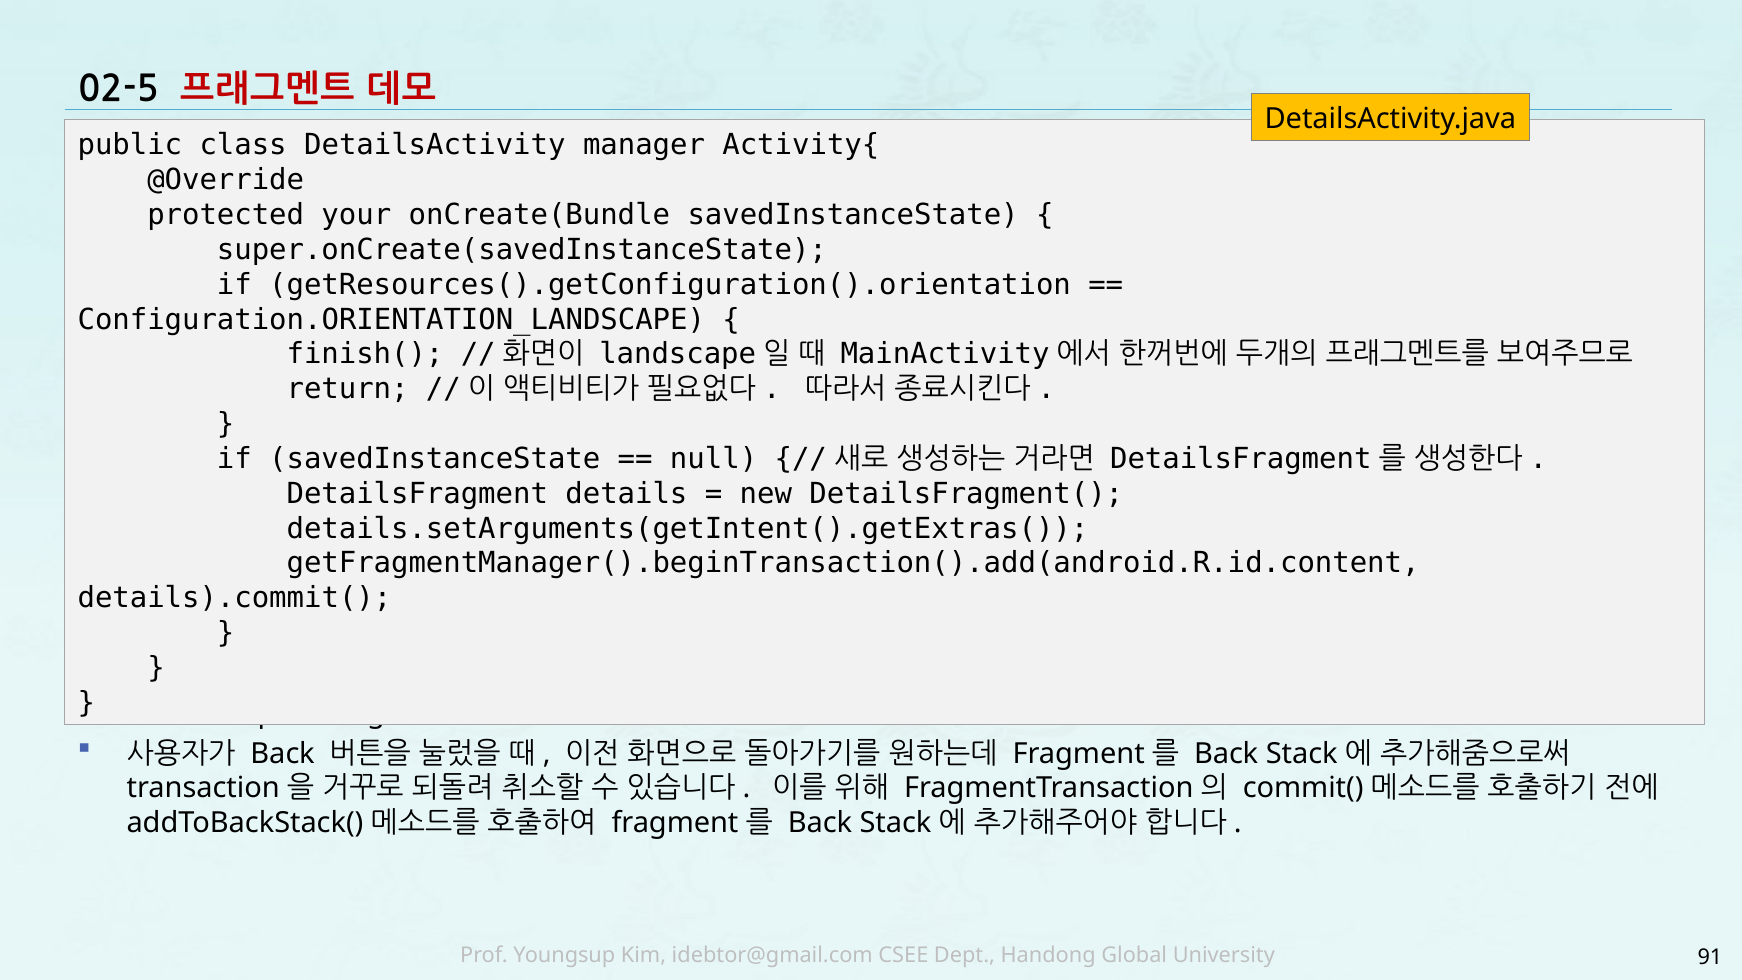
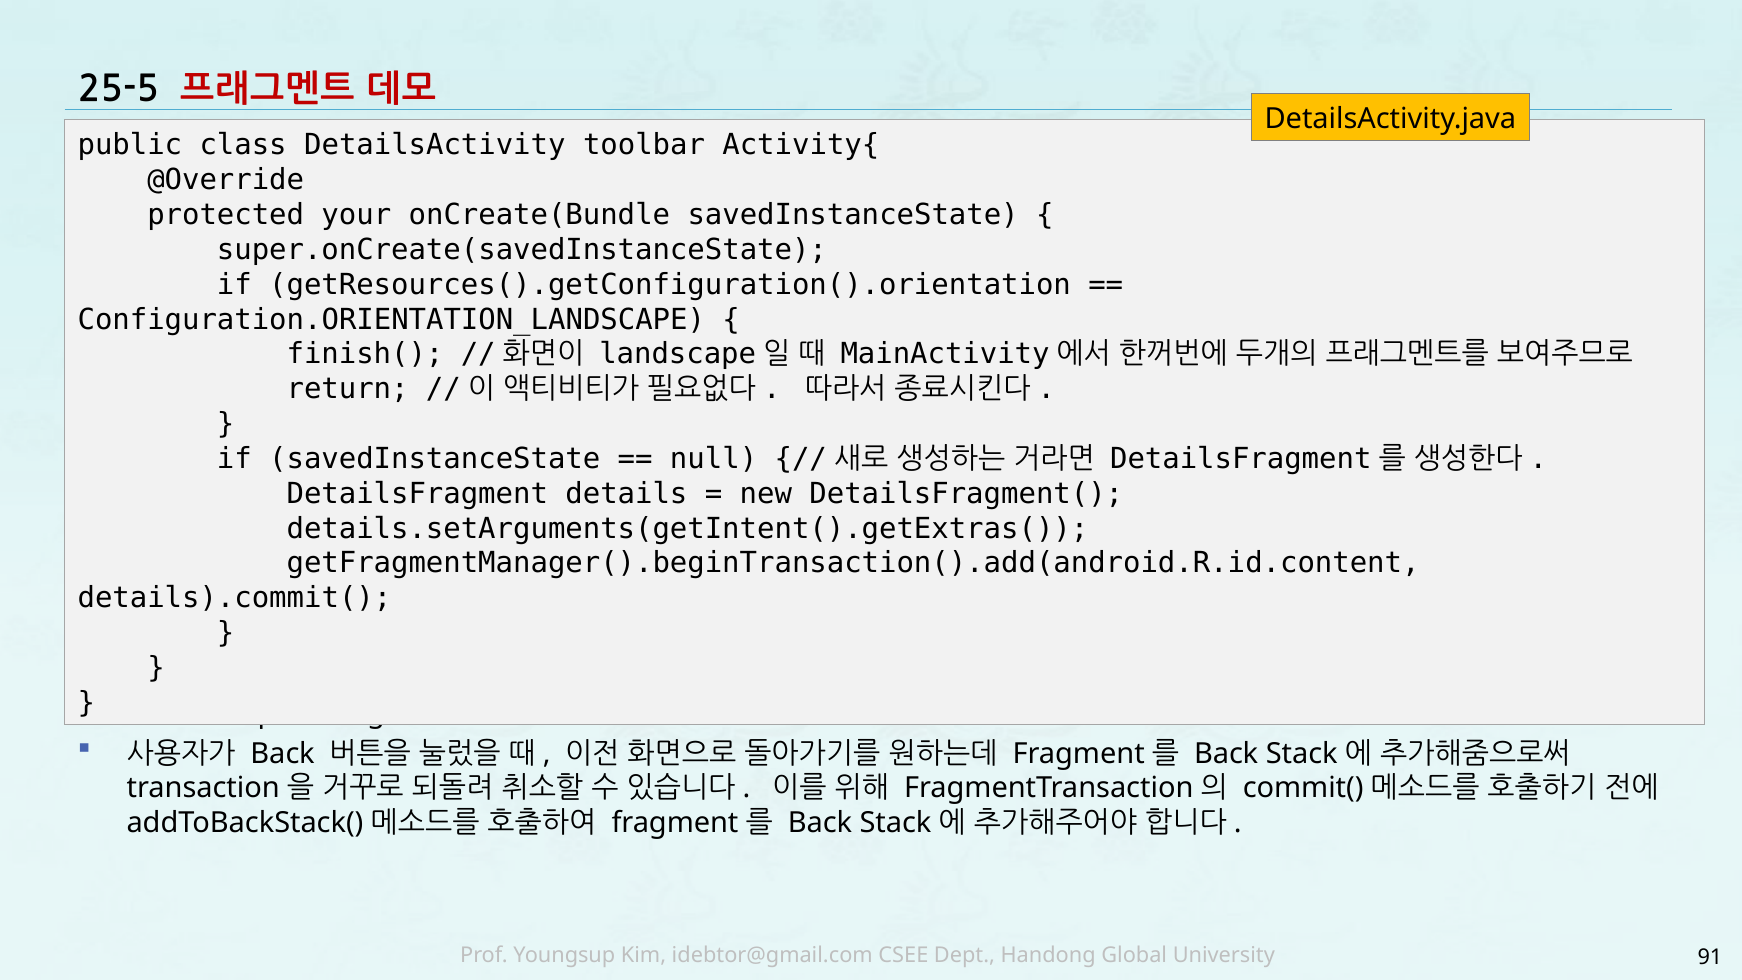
02-5: 02-5 -> 25-5 (118, 90)
manager: manager -> toolbar (644, 145)
